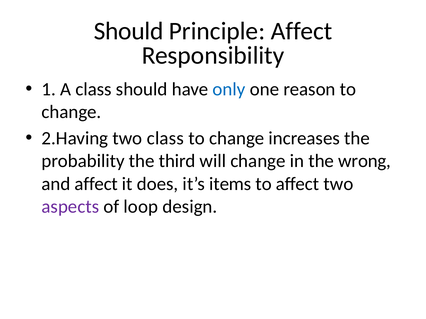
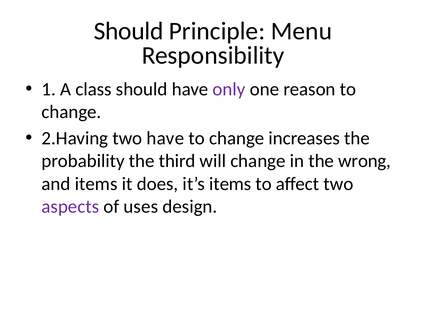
Principle Affect: Affect -> Menu (301, 31)
only colour: blue -> purple (229, 89)
two class: class -> have (165, 139)
and affect: affect -> items (96, 184)
loop: loop -> uses (141, 207)
